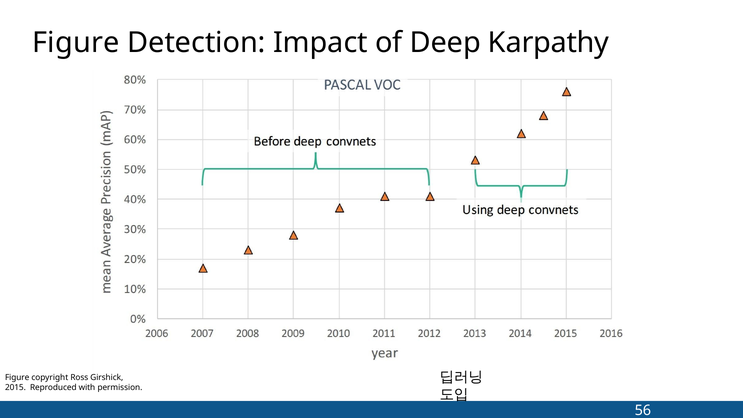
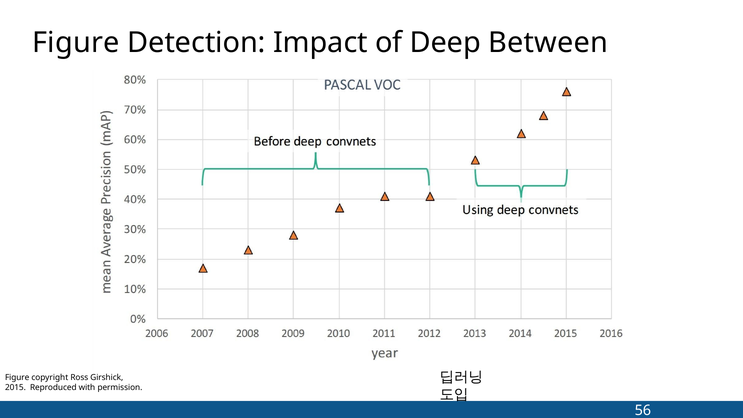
Karpathy: Karpathy -> Between (548, 43)
